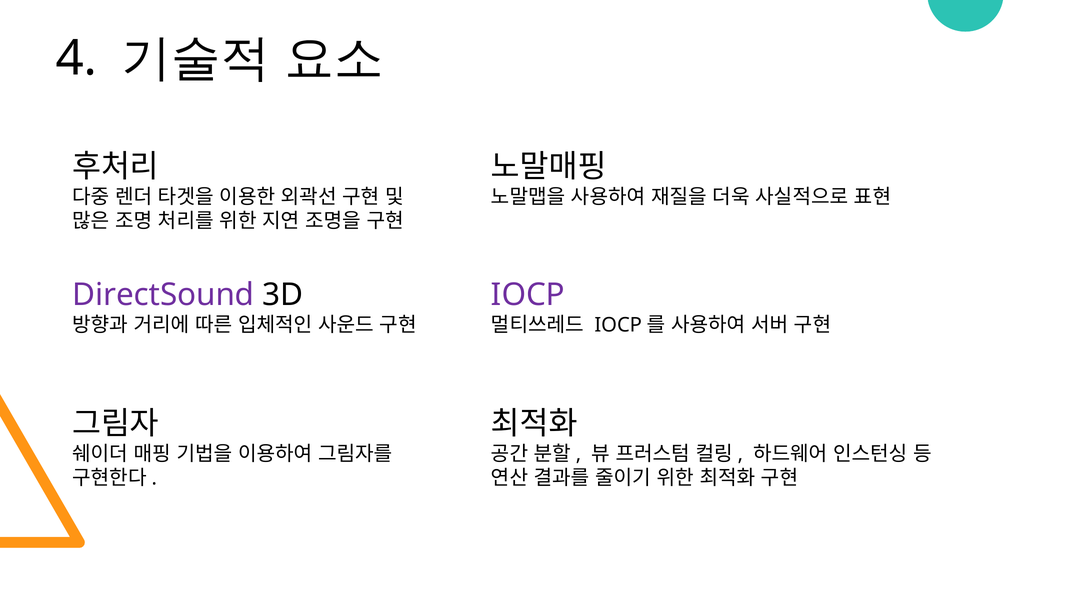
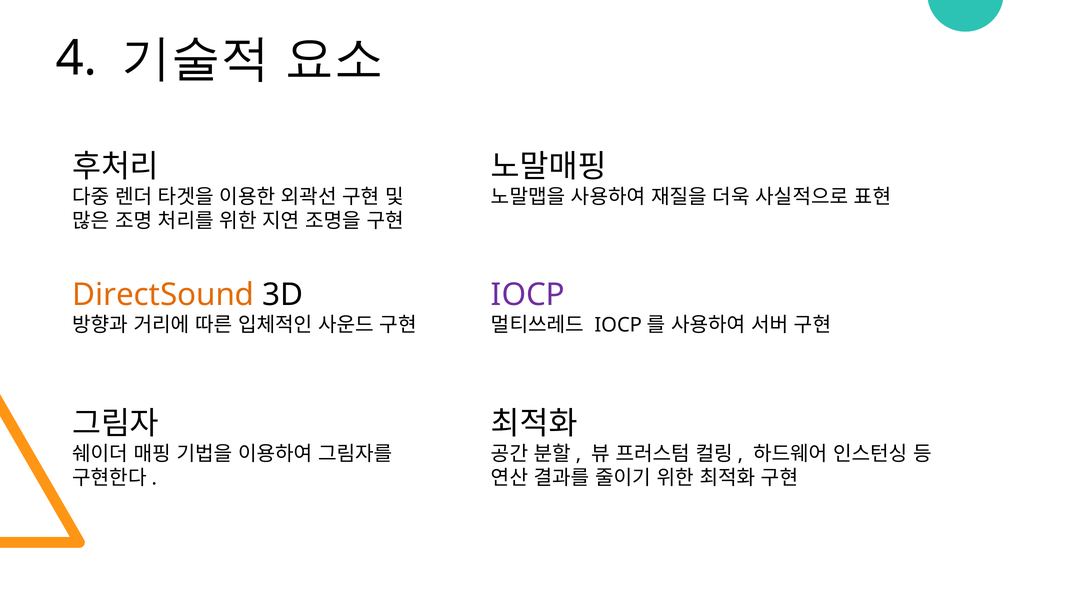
DirectSound colour: purple -> orange (163, 294)
